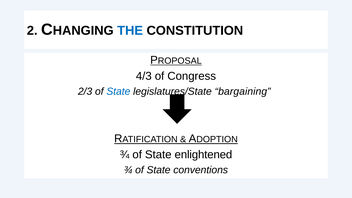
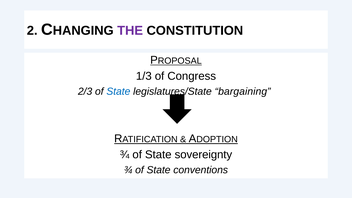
THE colour: blue -> purple (130, 31)
4/3: 4/3 -> 1/3 (144, 76)
enlightened: enlightened -> sovereignty (203, 155)
